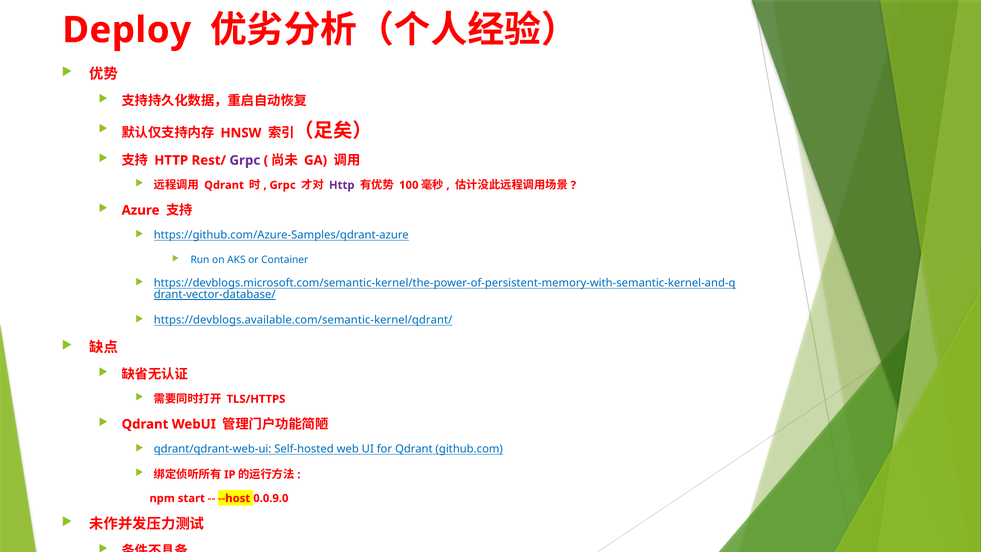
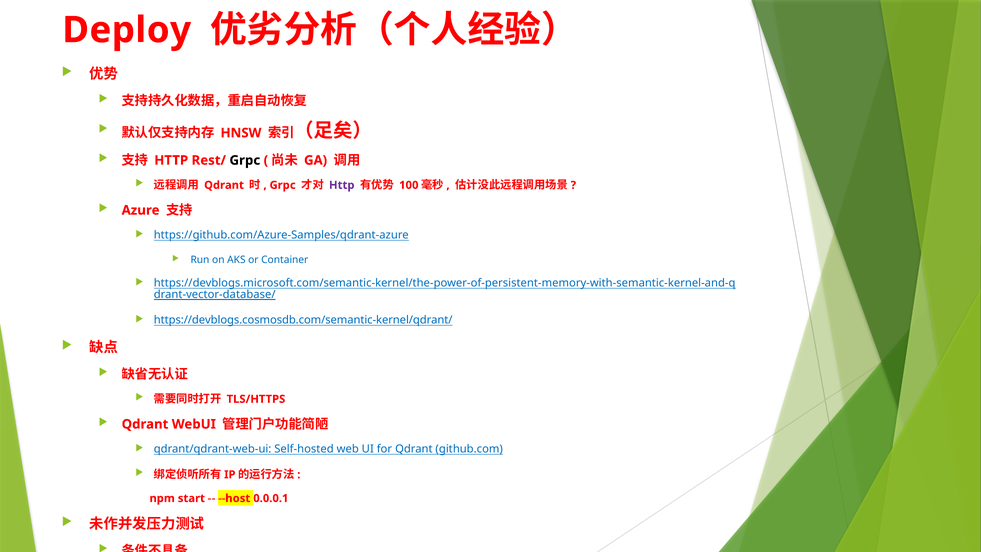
Grpc colour: purple -> black (245, 160)
https://devblogs.available.com/semantic-kernel/qdrant/: https://devblogs.available.com/semantic-kernel/qdrant/ -> https://devblogs.cosmosdb.com/semantic-kernel/qdrant/ (303, 320)
0.0.9.0: 0.0.9.0 -> 0.0.0.1 (271, 498)
